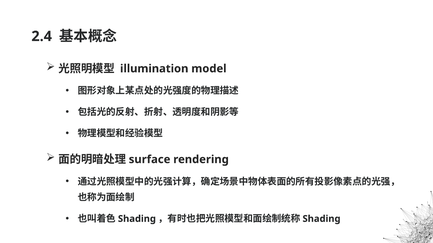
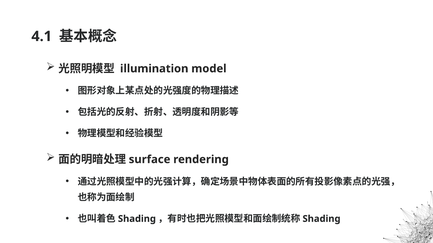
2.4: 2.4 -> 4.1 (42, 36)
